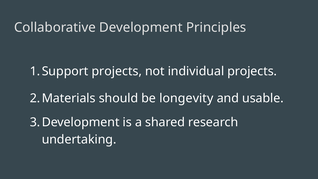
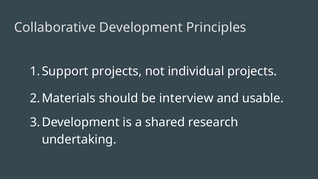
longevity: longevity -> interview (186, 98)
